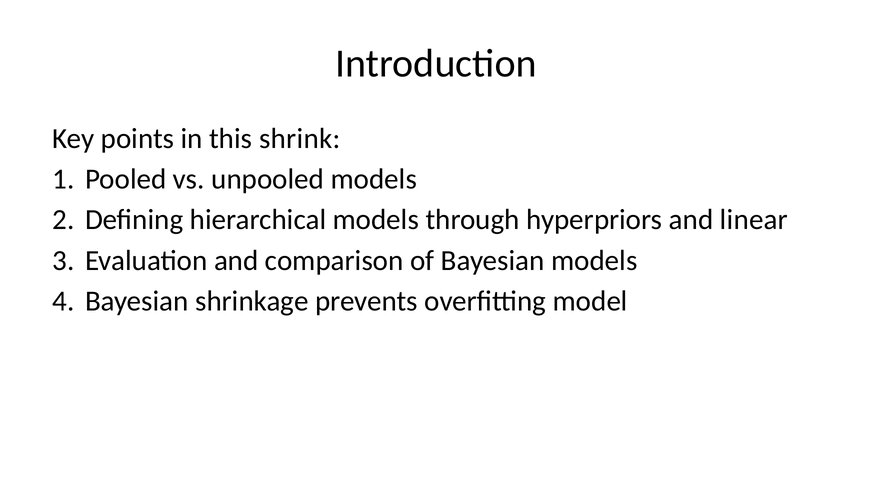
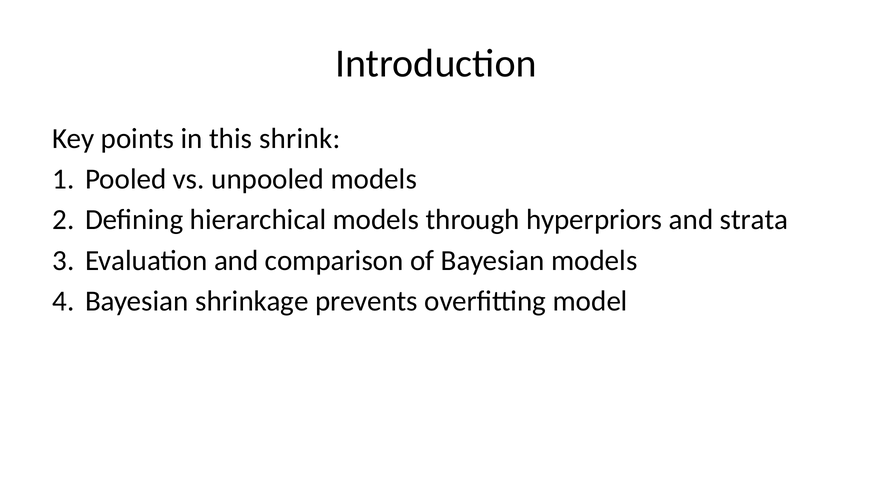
linear: linear -> strata (754, 220)
